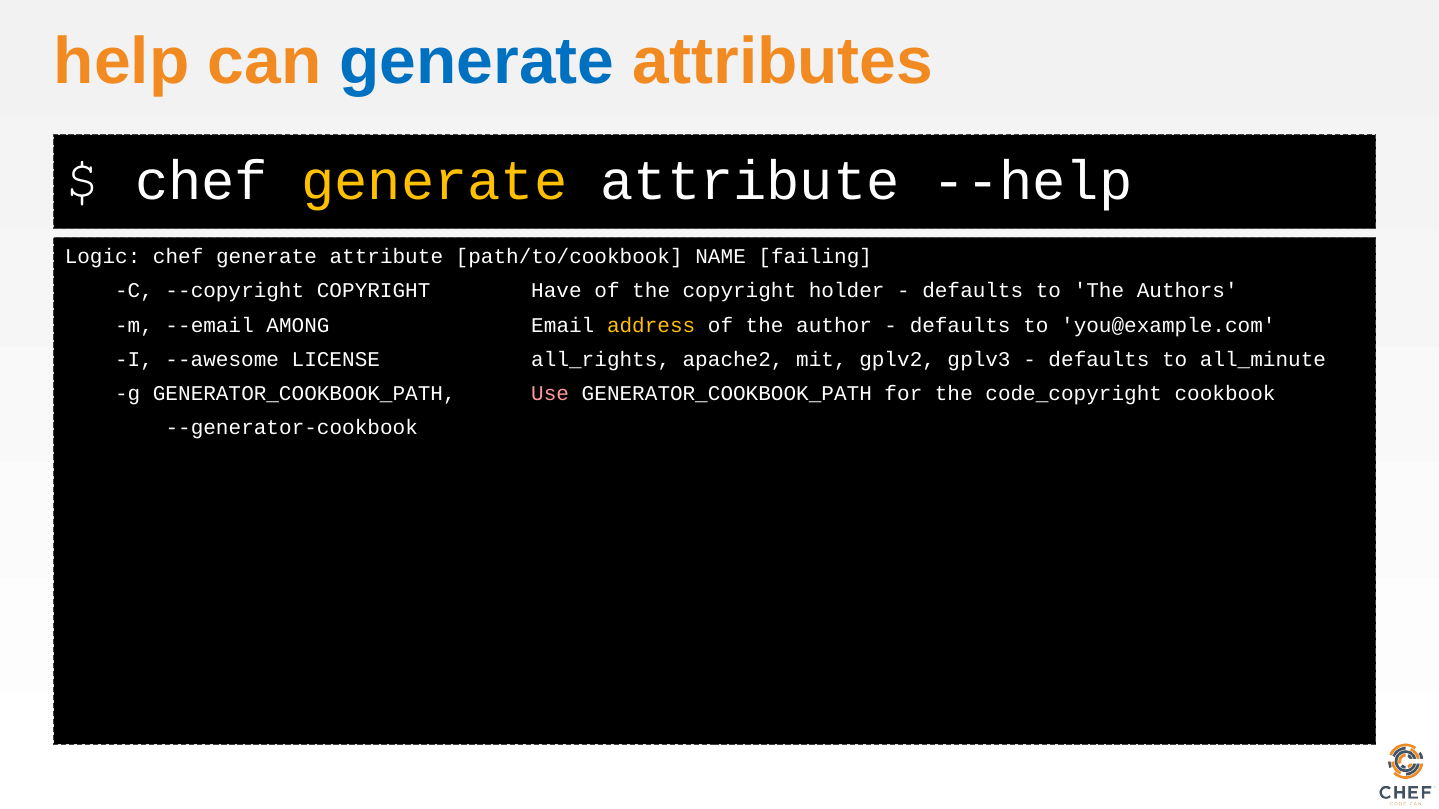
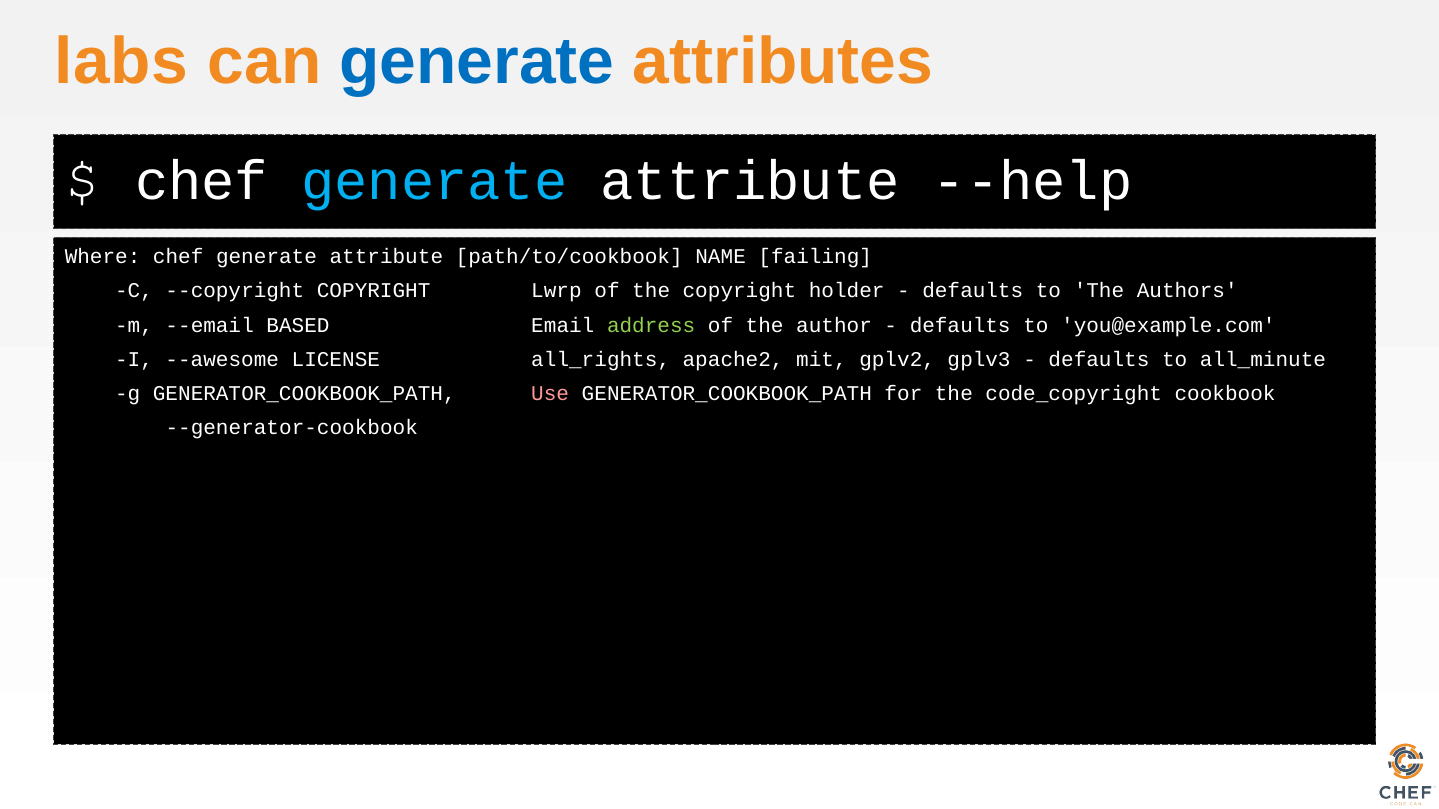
help: help -> labs (121, 62)
generate colour: yellow -> light blue (434, 182)
Logic: Logic -> Where (103, 257)
Have: Have -> Lwrp (556, 291)
AMONG: AMONG -> BASED (298, 325)
address colour: yellow -> light green (651, 325)
